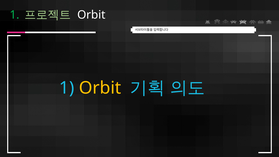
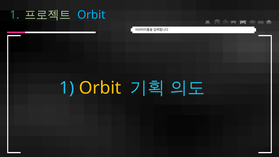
Orbit colour: white -> light blue (91, 15)
